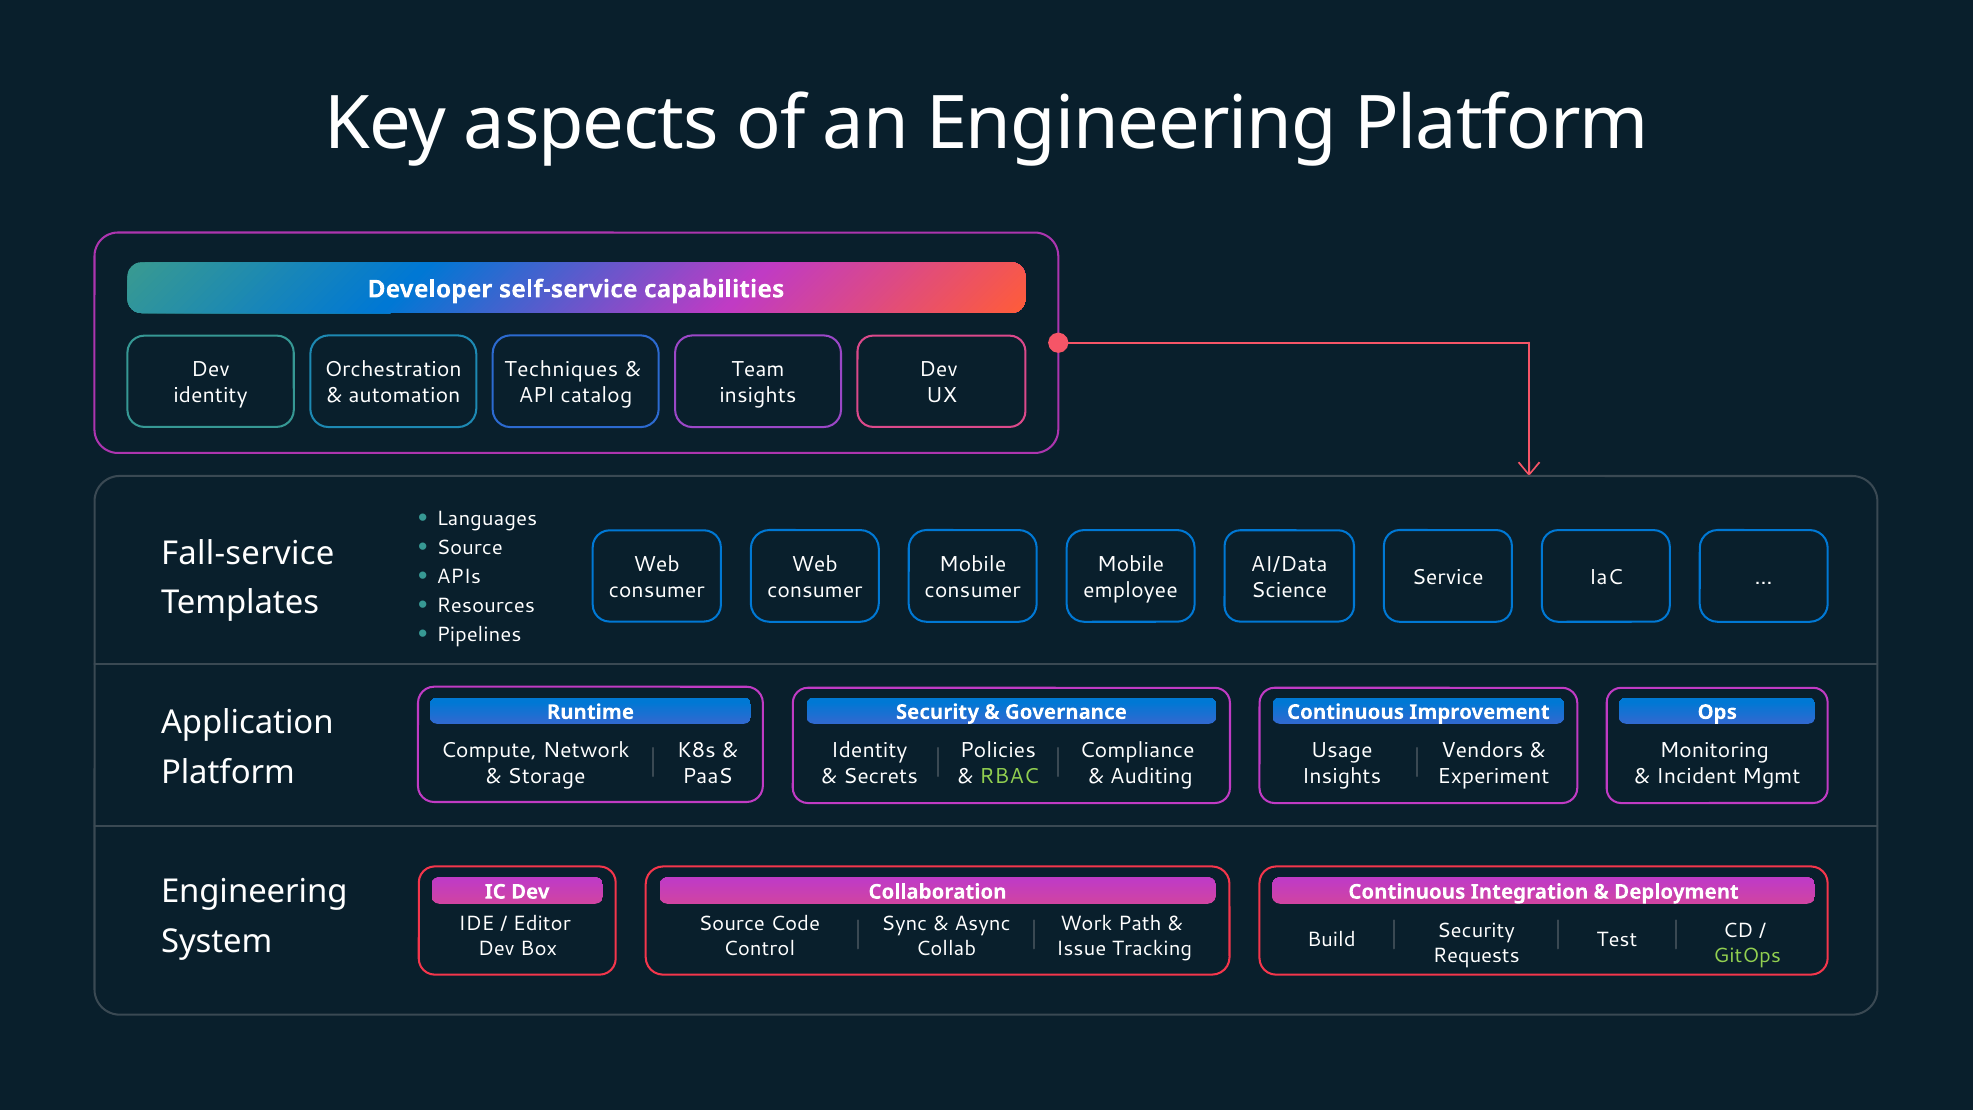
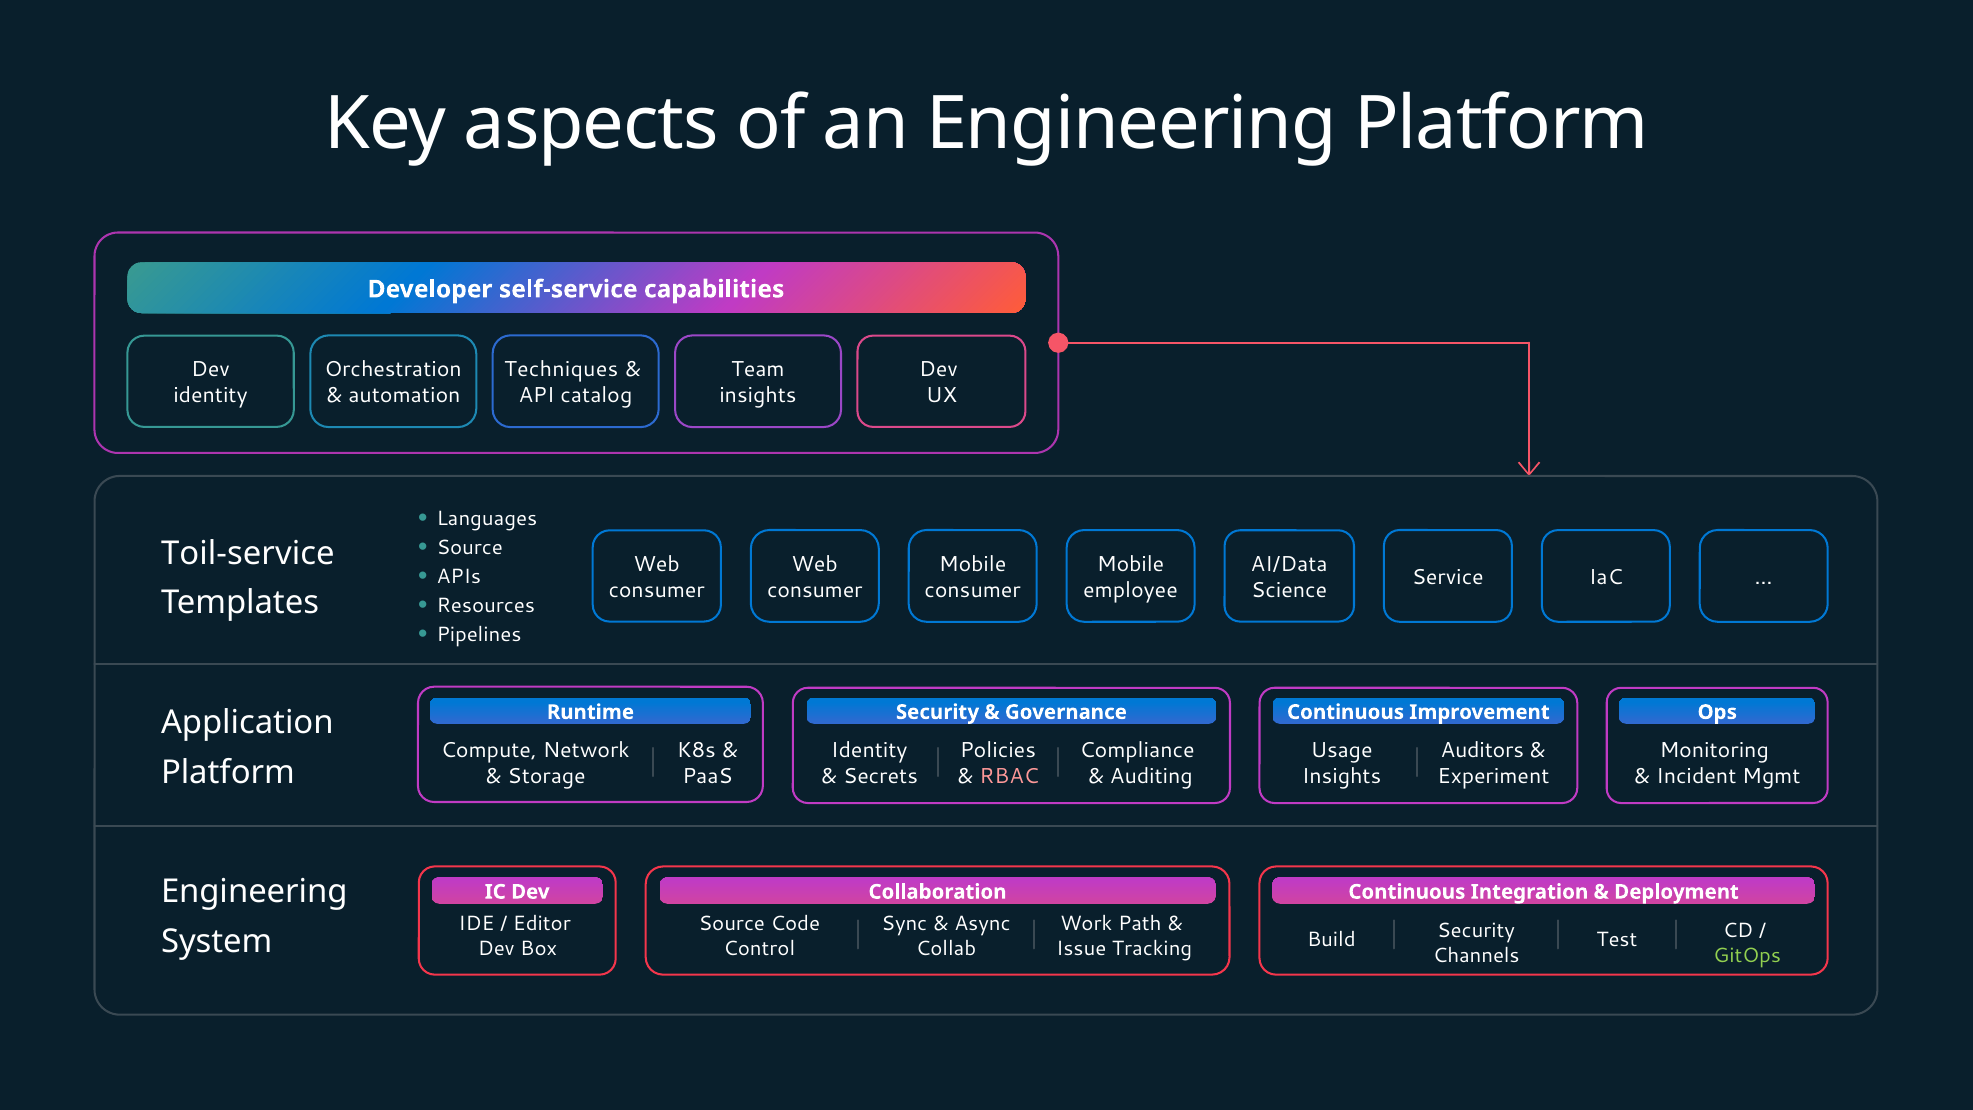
Fall-service: Fall-service -> Toil-service (248, 553)
Vendors: Vendors -> Auditors (1482, 750)
RBAC colour: light green -> pink (1009, 776)
Requests: Requests -> Channels (1476, 956)
